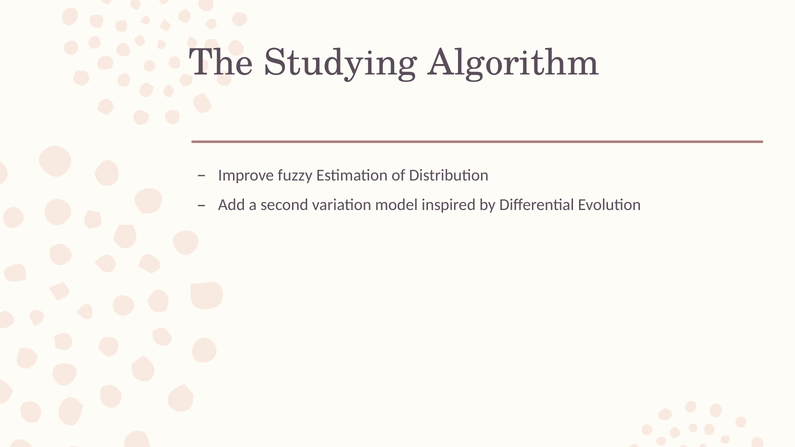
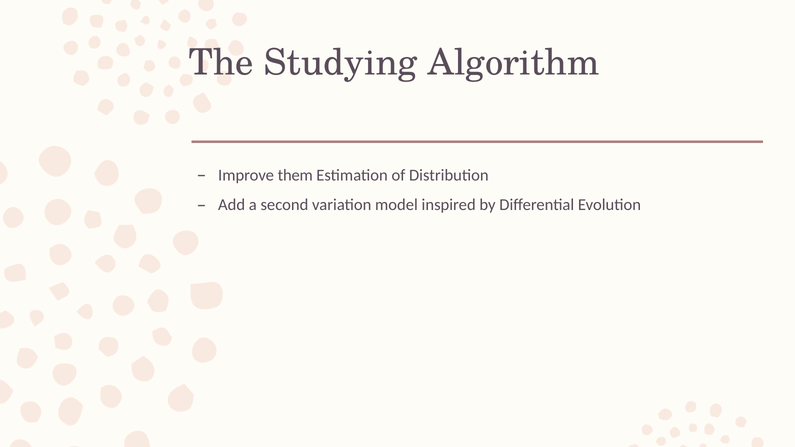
fuzzy: fuzzy -> them (295, 175)
